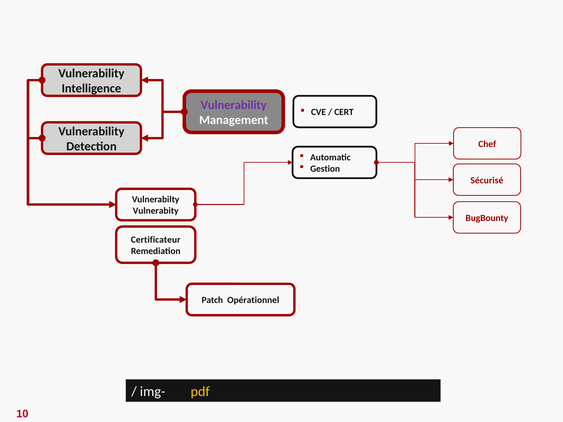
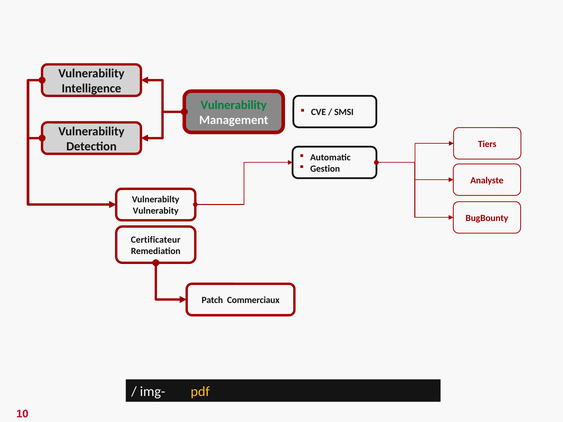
Vulnerability colour: purple -> green (234, 105)
CERT: CERT -> SMSI (344, 112)
Chef: Chef -> Tiers (487, 144)
Sécurisé: Sécurisé -> Analyste (487, 180)
Opérationnel: Opérationnel -> Commerciaux (253, 300)
